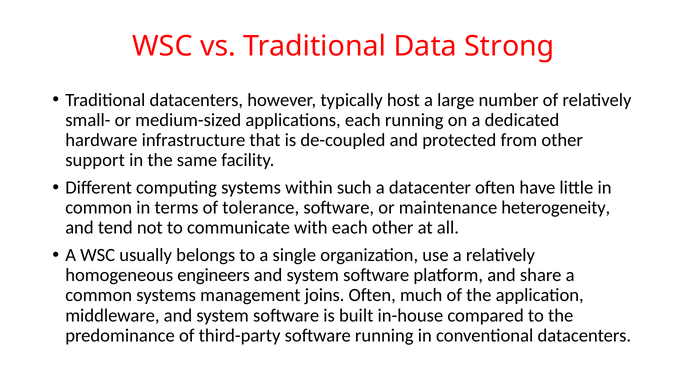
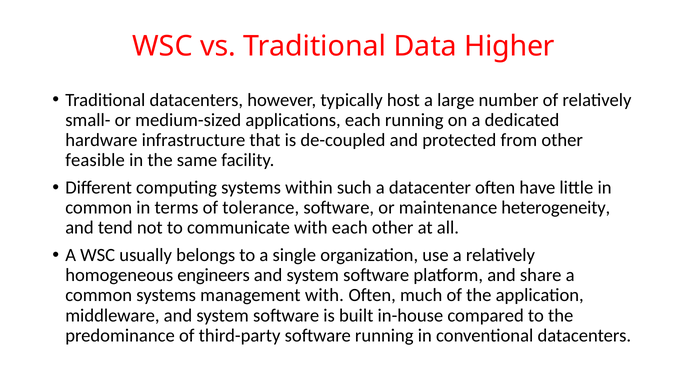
Strong: Strong -> Higher (510, 46)
support: support -> feasible (95, 160)
management joins: joins -> with (324, 295)
